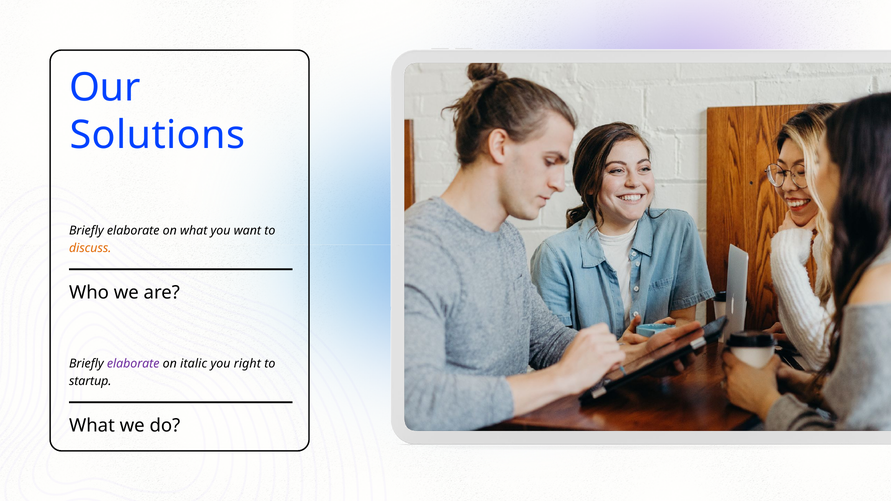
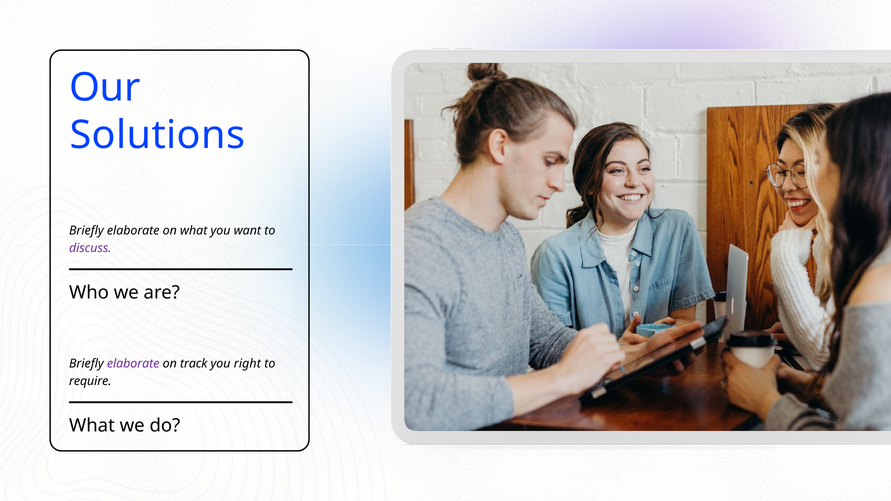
discuss colour: orange -> purple (90, 248)
italic: italic -> track (194, 364)
startup: startup -> require (90, 381)
